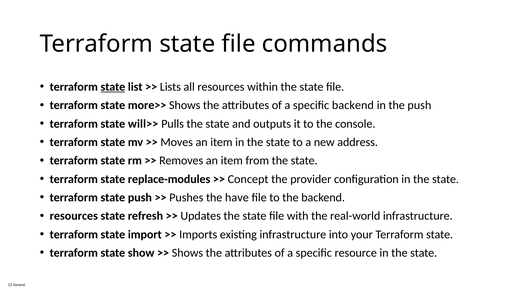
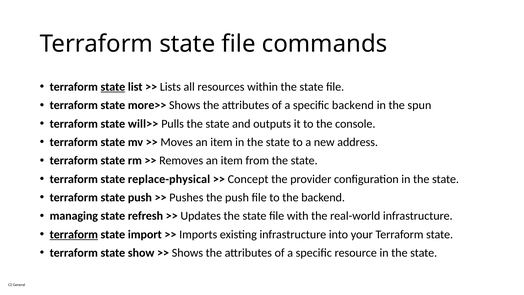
the push: push -> spun (419, 105)
replace-modules: replace-modules -> replace-physical (169, 179)
the have: have -> push (237, 197)
resources: resources -> managing (74, 216)
terraform underline: none -> present (74, 234)
